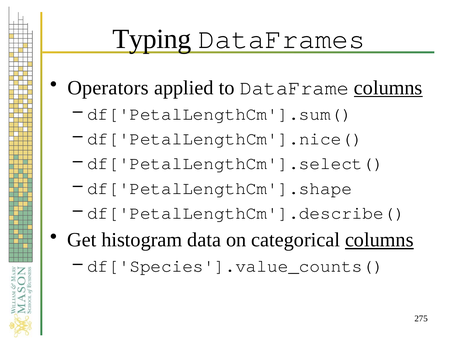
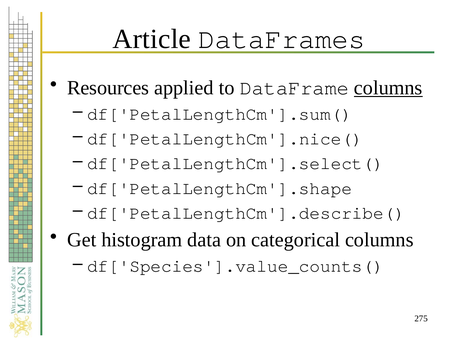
Typing: Typing -> Article (152, 39)
Operators: Operators -> Resources (108, 88)
columns underline: present -> none (379, 240)
